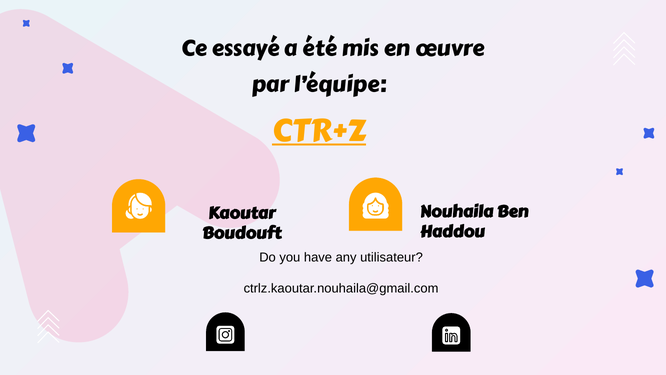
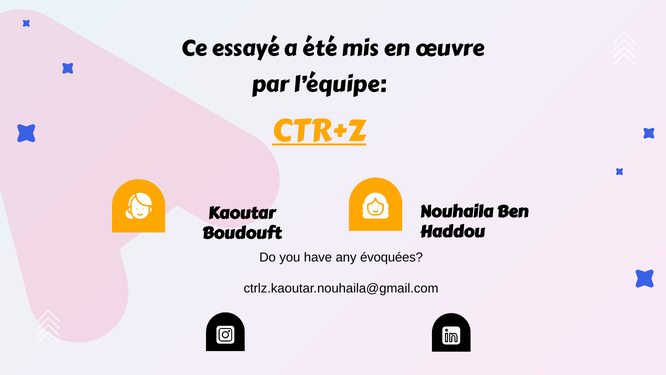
utilisateur: utilisateur -> évoquées (392, 257)
